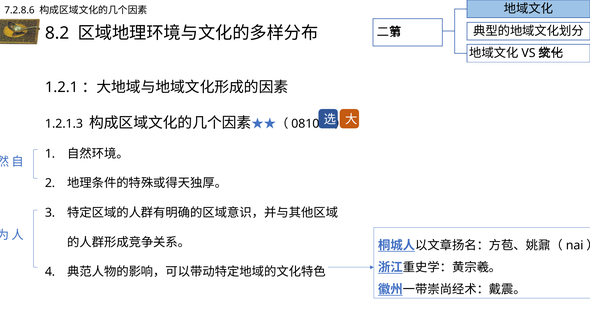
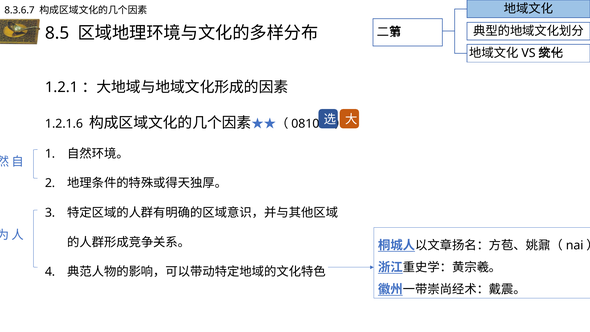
7.2.8.6: 7.2.8.6 -> 8.3.6.7 (19, 10)
8.2: 8.2 -> 8.5 (57, 33)
1.2.1.3: 1.2.1.3 -> 1.2.1.6 (64, 124)
